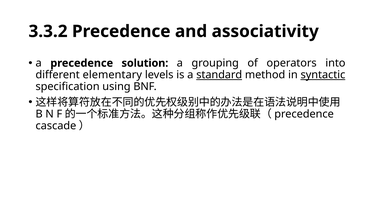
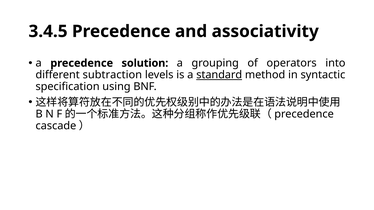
3.3.2: 3.3.2 -> 3.4.5 (48, 31)
elementary: elementary -> subtraction (112, 75)
syntactic underline: present -> none (323, 75)
